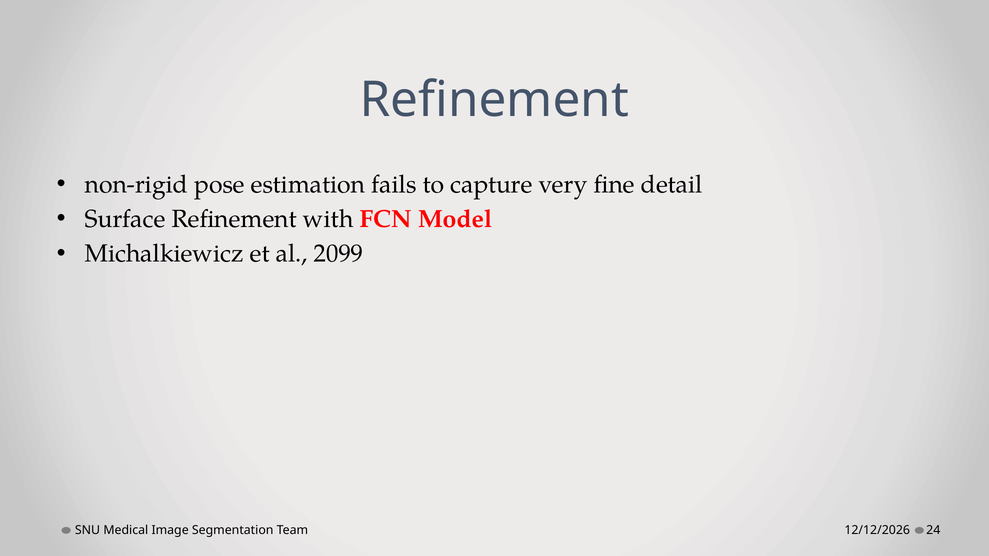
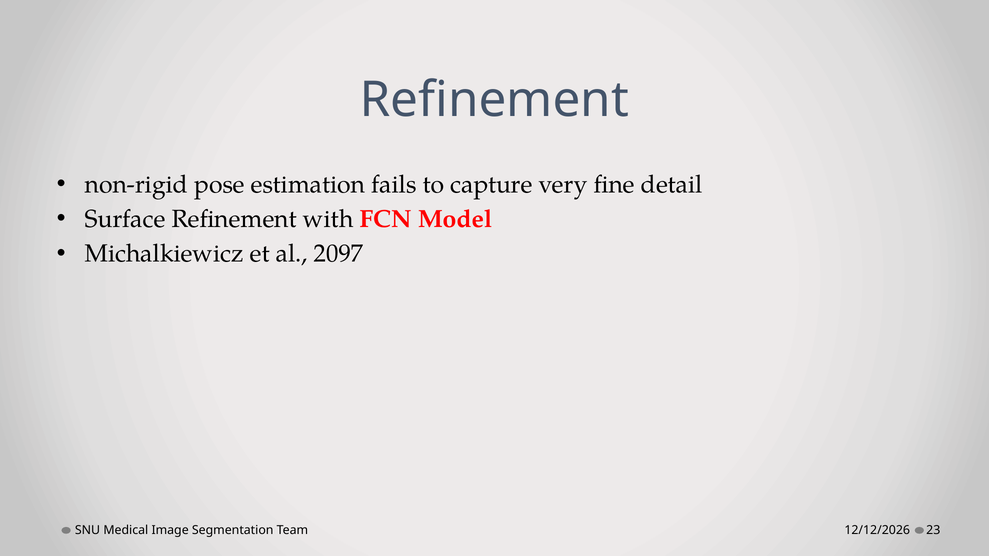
2099: 2099 -> 2097 (339, 254)
24: 24 -> 23 (933, 530)
